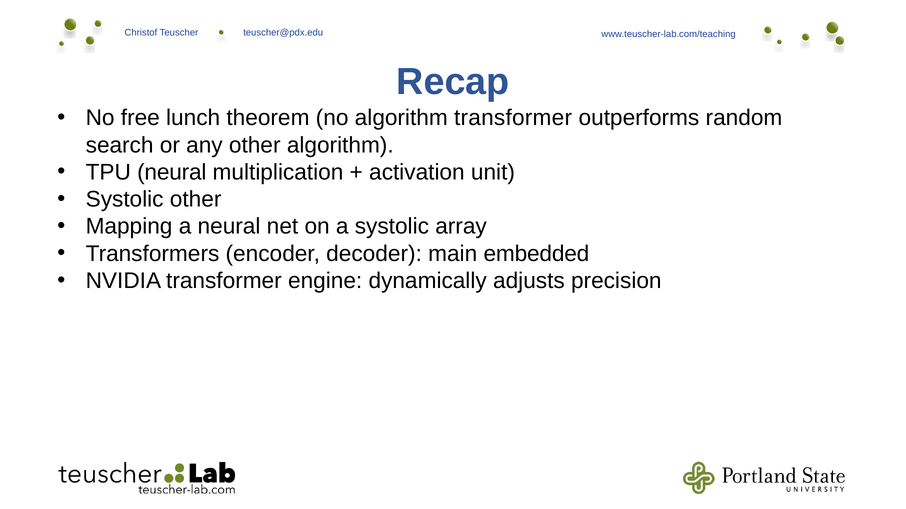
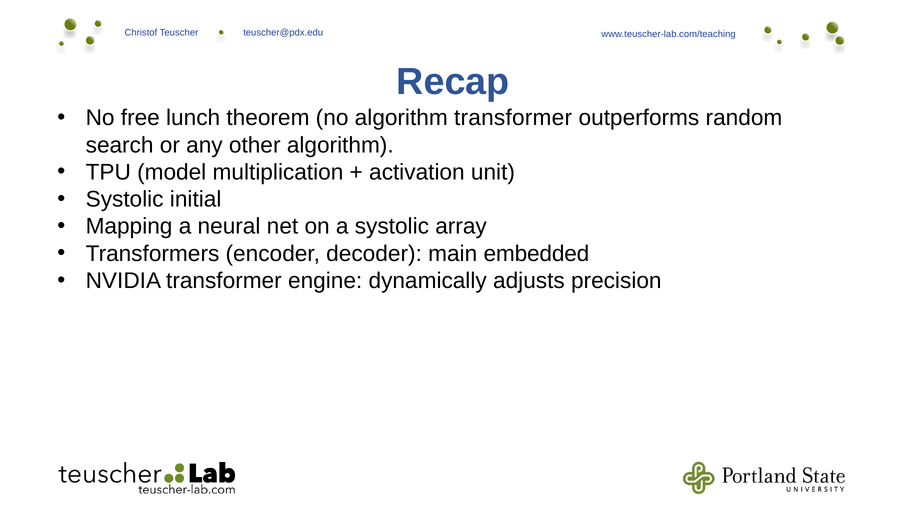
TPU neural: neural -> model (172, 172)
Systolic other: other -> initial (196, 200)
